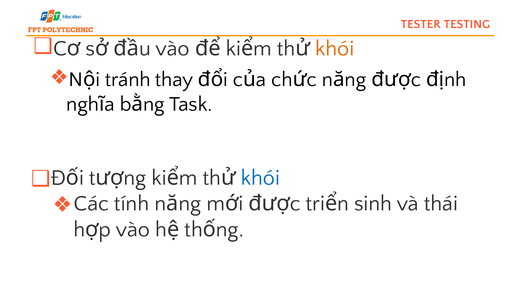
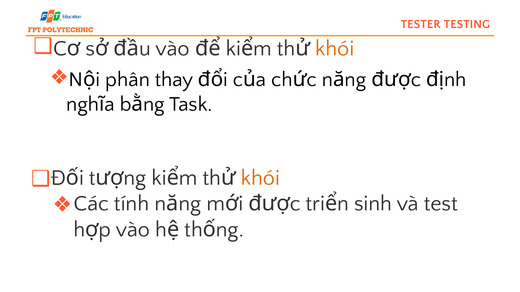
tránh: tránh -> phân (128, 80)
khói colour: blue -> orange (260, 178)
thái: thái -> test (441, 204)
